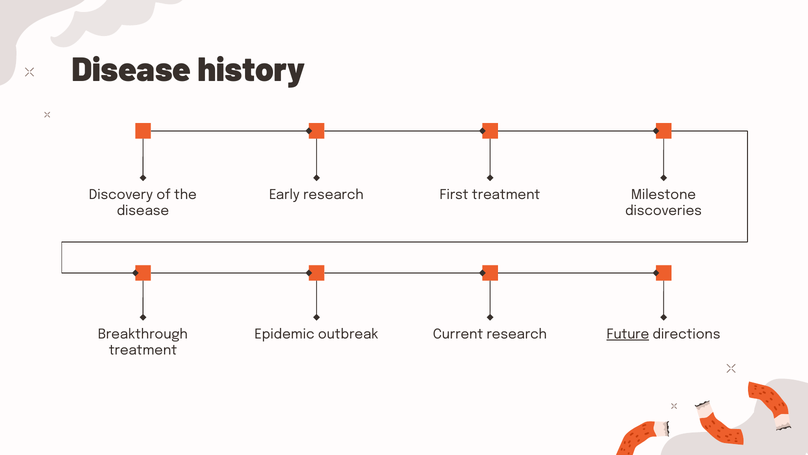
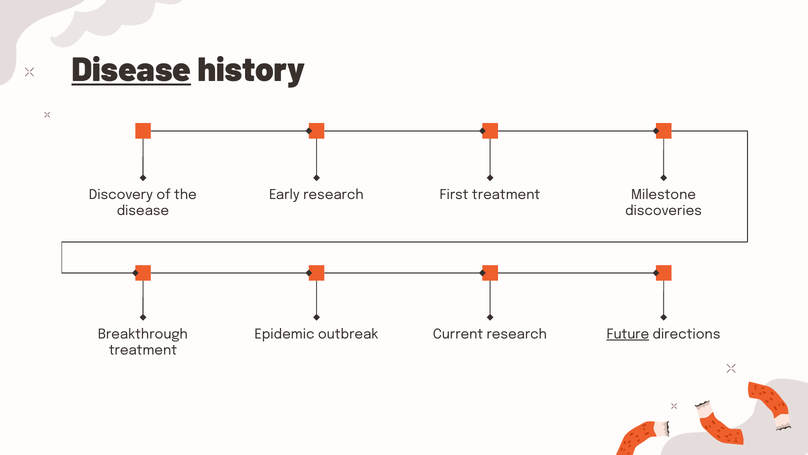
Disease underline: none -> present (131, 70)
